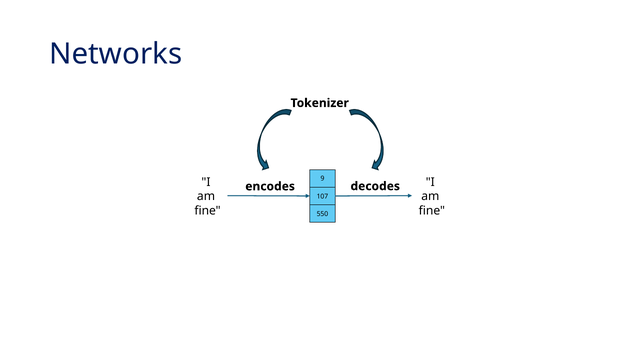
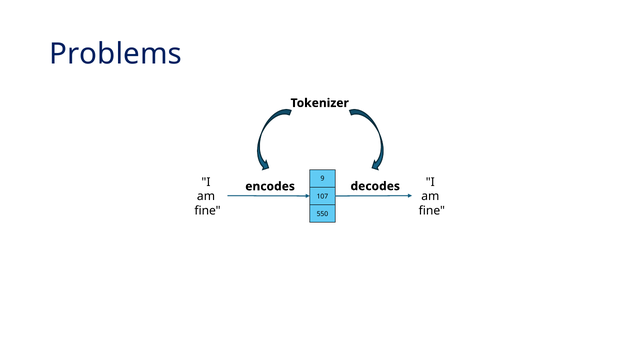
Networks: Networks -> Problems (116, 54)
